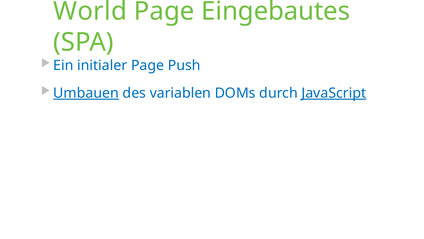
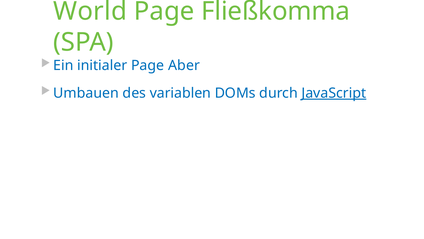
Eingebautes: Eingebautes -> Fließkomma (276, 11)
Push: Push -> Aber (184, 65)
Umbauen underline: present -> none (86, 93)
